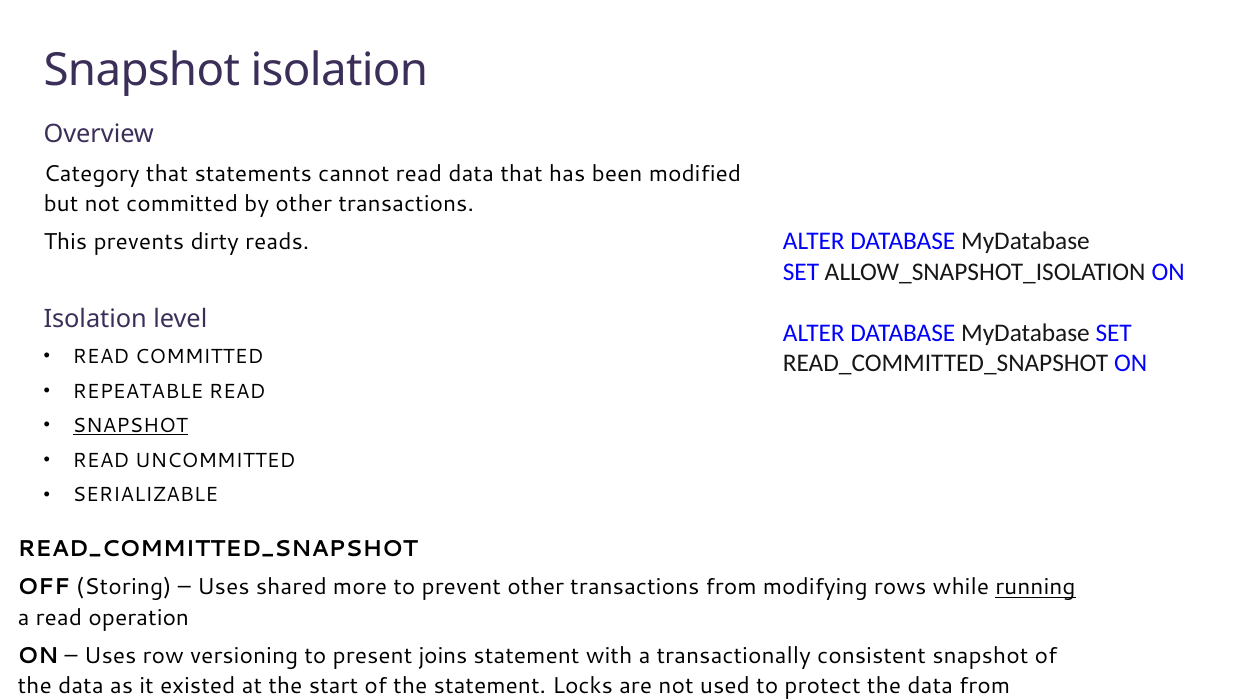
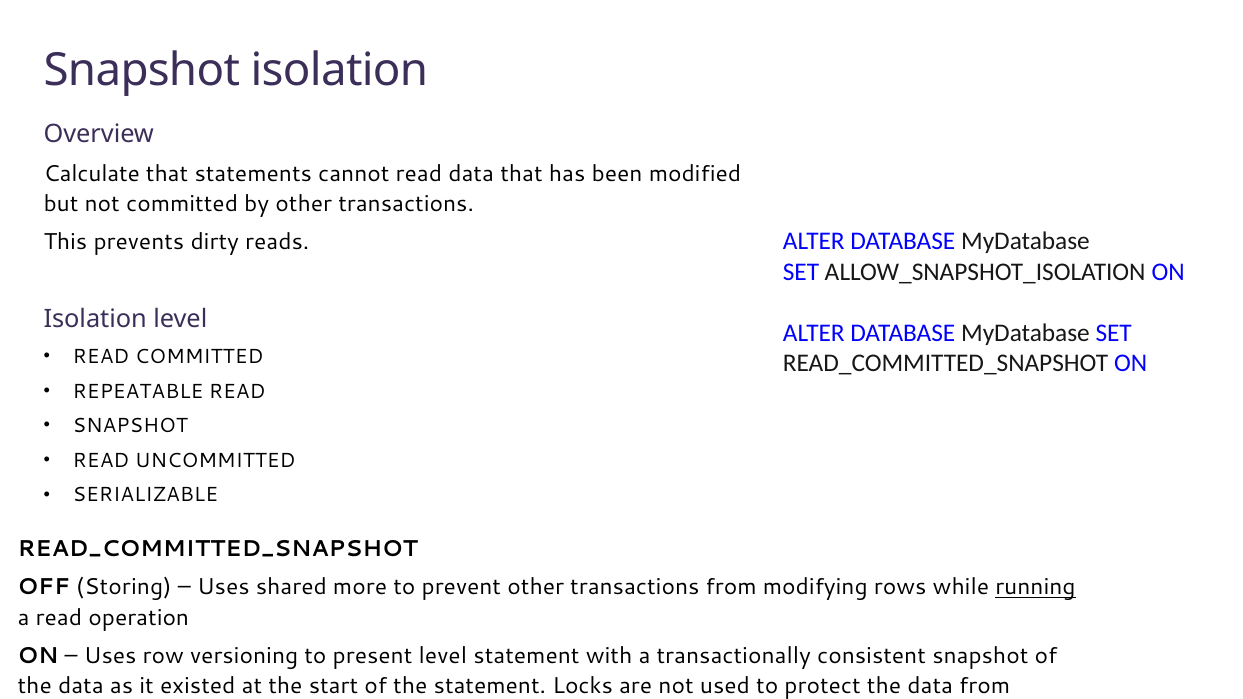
Category: Category -> Calculate (92, 174)
SNAPSHOT underline: present -> none (130, 426)
present joins: joins -> level (443, 656)
